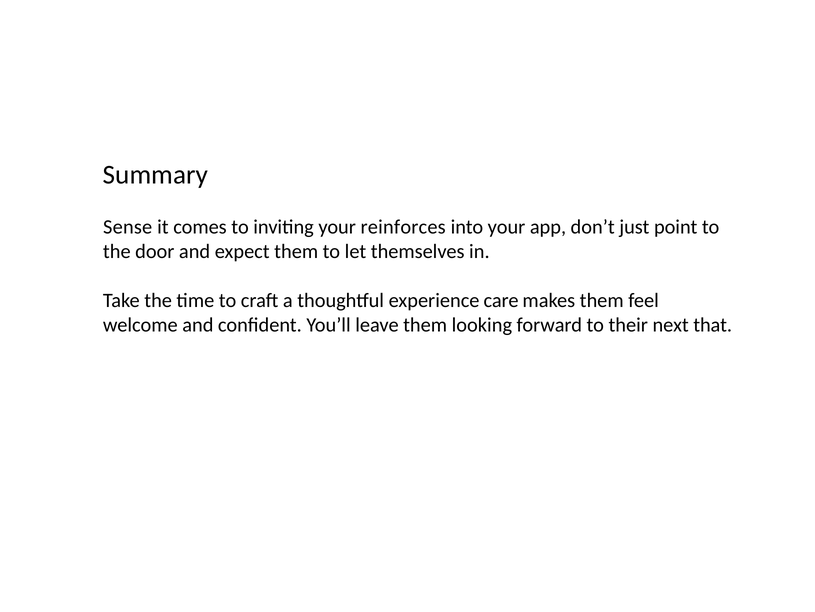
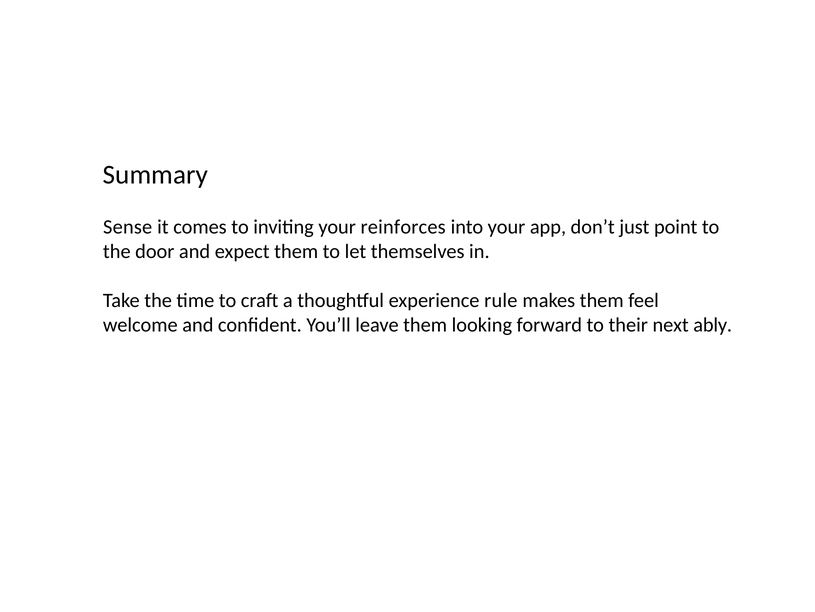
care: care -> rule (501, 300)
that: that -> ably (713, 325)
